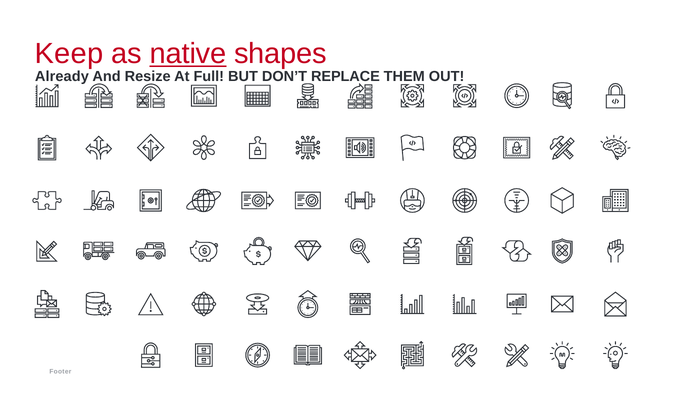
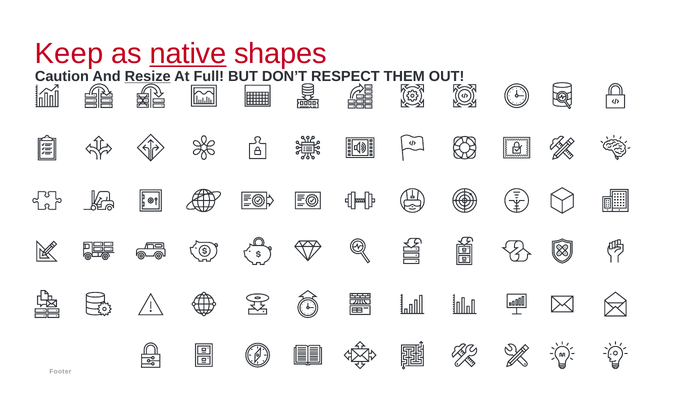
Already: Already -> Caution (62, 76)
Resize underline: none -> present (148, 76)
REPLACE: REPLACE -> RESPECT (345, 76)
